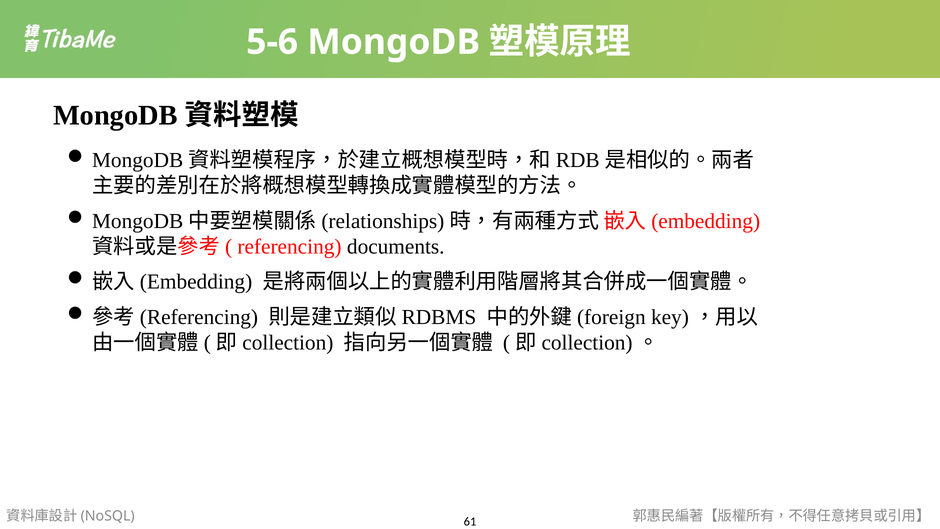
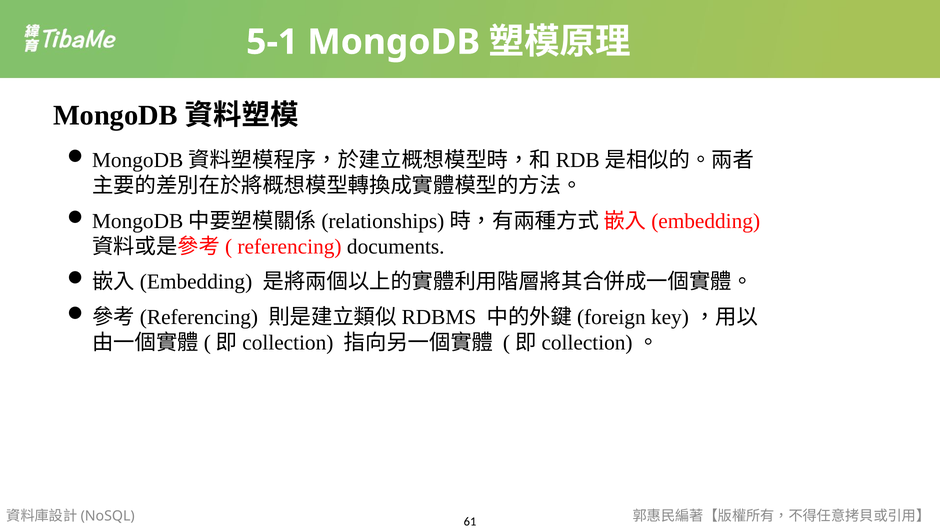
5-6: 5-6 -> 5-1 (272, 42)
